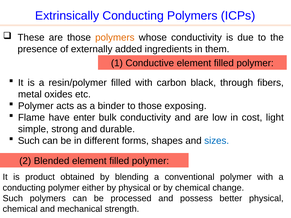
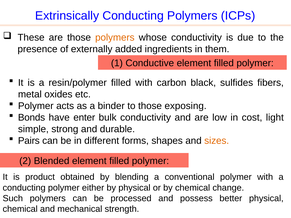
through: through -> sulfides (237, 83)
Flame: Flame -> Bonds (32, 118)
Such: Such -> Pairs (29, 141)
sizes colour: blue -> orange (217, 141)
